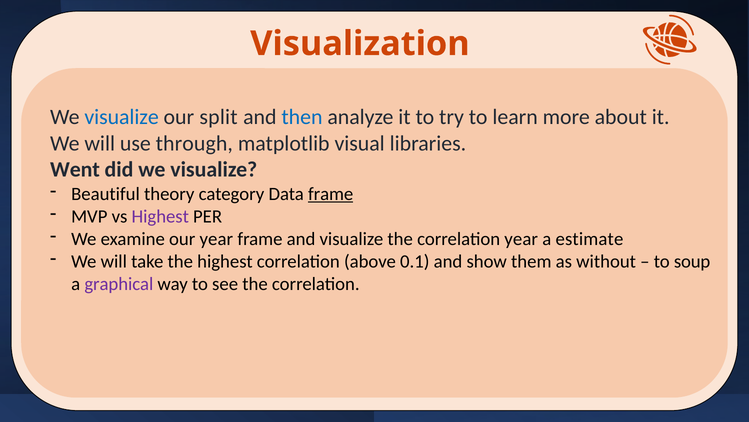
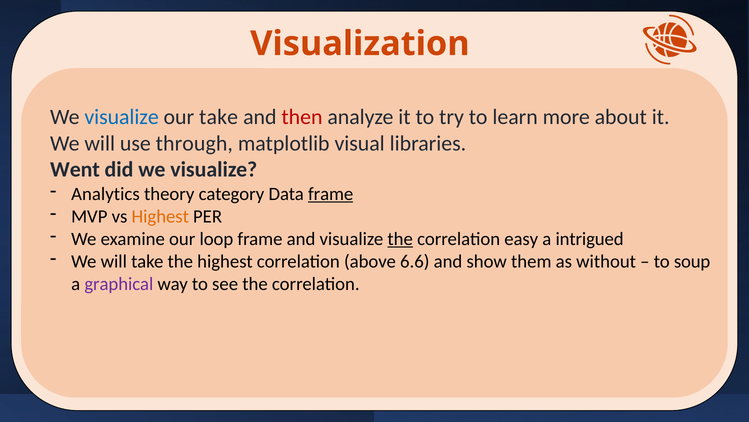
our split: split -> take (219, 117)
then colour: blue -> red (302, 117)
Beautiful: Beautiful -> Analytics (105, 194)
Highest colour: purple -> orange (160, 216)
our year: year -> loop (216, 239)
the underline: none -> present (400, 239)
correlation year: year -> easy (521, 239)
estimate: estimate -> intrigued (590, 239)
0.1: 0.1 -> 6.6 (415, 261)
